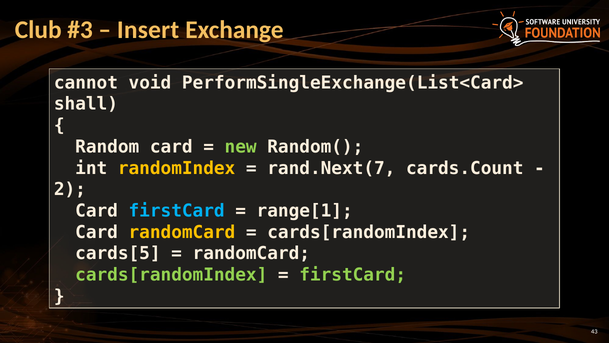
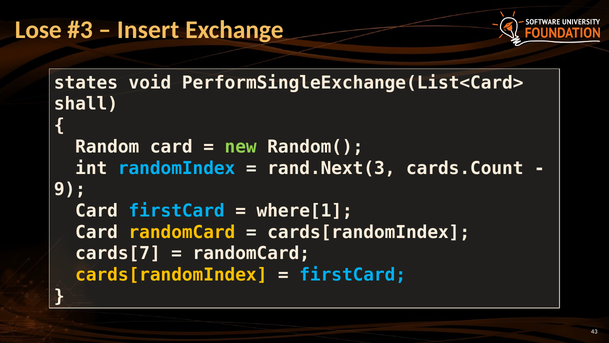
Club: Club -> Lose (38, 30)
cannot: cannot -> states (86, 83)
randomIndex colour: yellow -> light blue (177, 168)
rand.Next(7: rand.Next(7 -> rand.Next(3 (331, 168)
2: 2 -> 9 (70, 189)
range[1: range[1 -> where[1 (305, 211)
cards[5: cards[5 -> cards[7 (118, 253)
cards[randomIndex colour: light green -> yellow (171, 275)
firstCard colour: light green -> light blue (353, 275)
